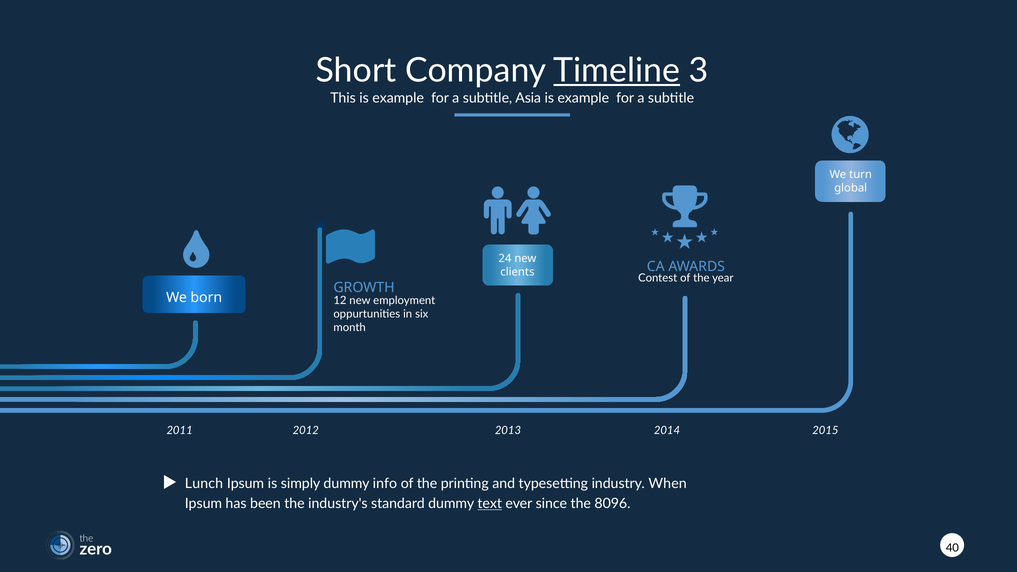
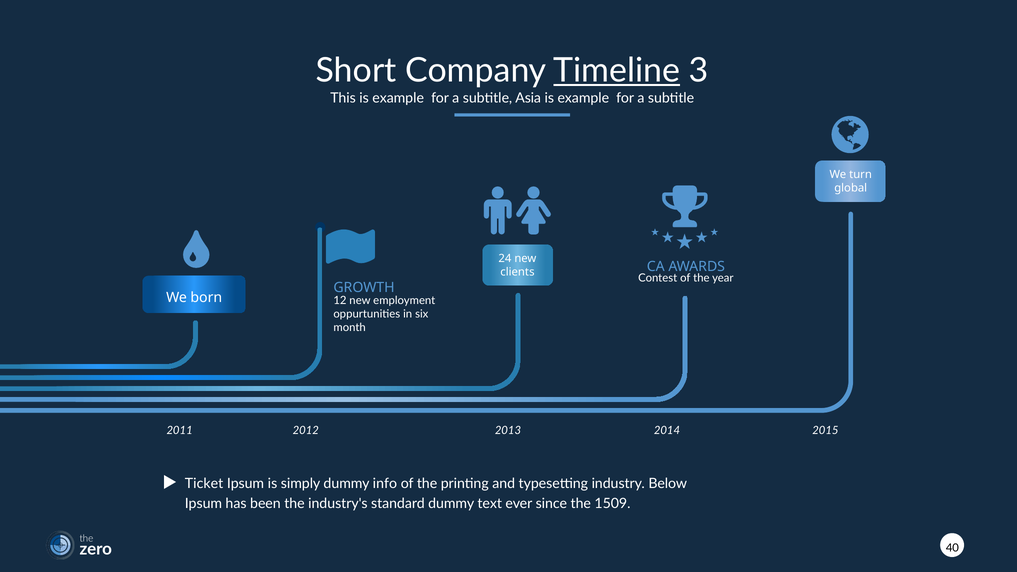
Lunch: Lunch -> Ticket (204, 483)
When: When -> Below (668, 483)
text underline: present -> none (490, 504)
8096: 8096 -> 1509 (612, 504)
